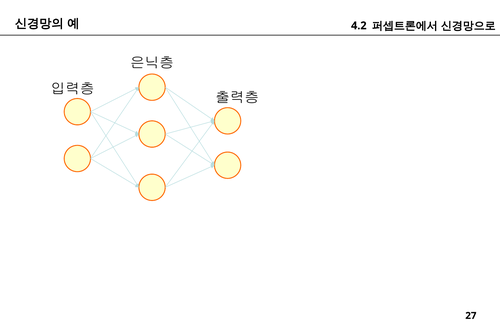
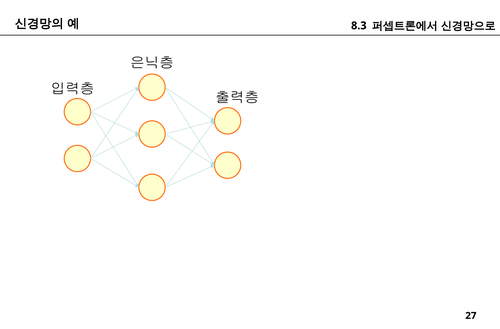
4.2: 4.2 -> 8.3 (359, 26)
